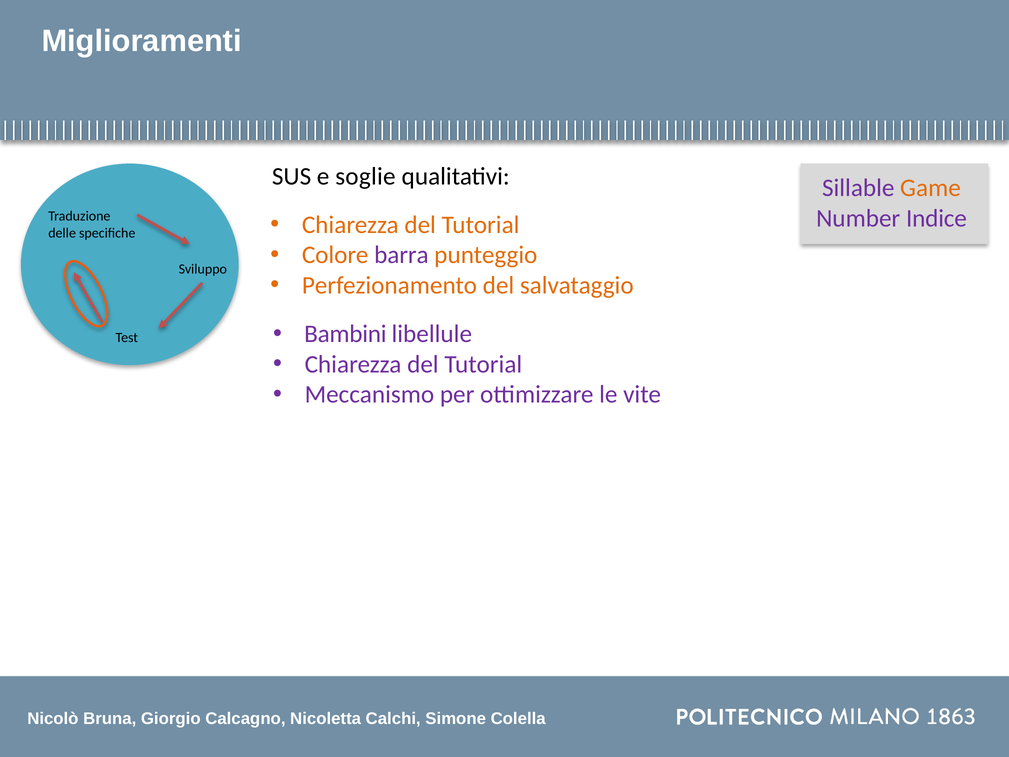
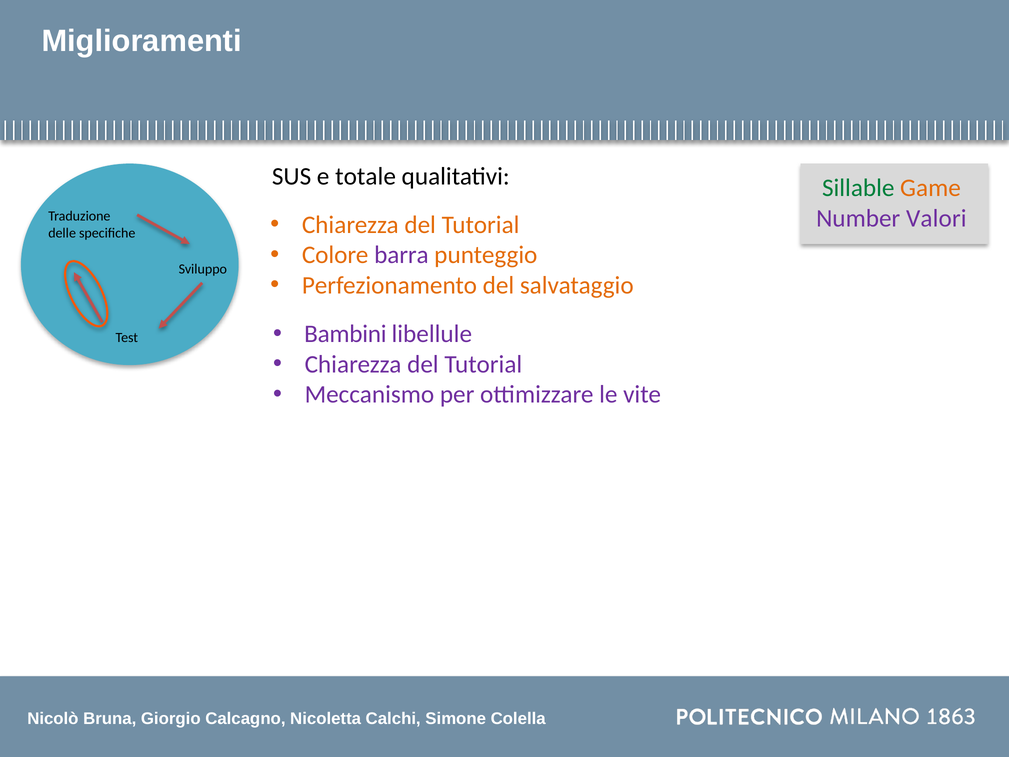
soglie: soglie -> totale (366, 177)
Sillable colour: purple -> green (858, 188)
Indice: Indice -> Valori (936, 218)
